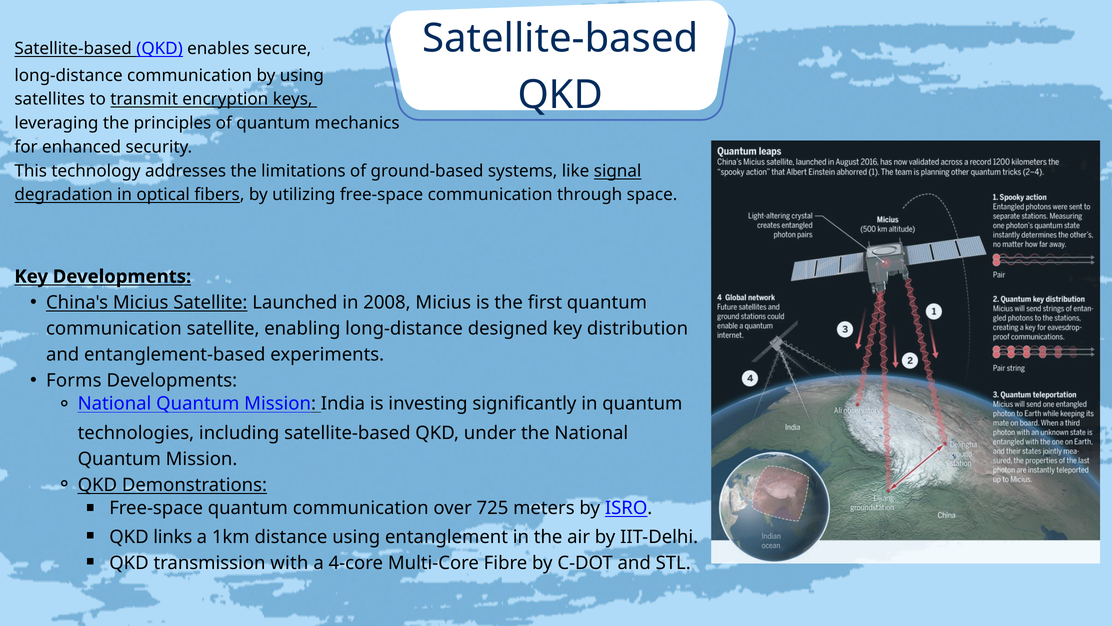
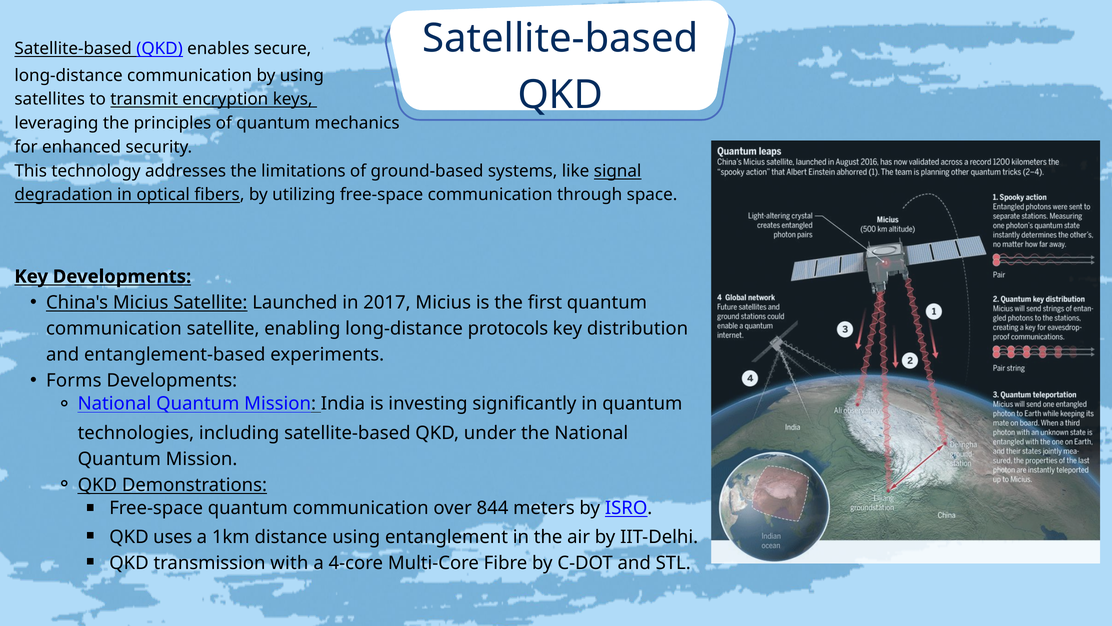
2008: 2008 -> 2017 (387, 302)
designed: designed -> protocols (508, 328)
725: 725 -> 844 (492, 508)
links: links -> uses (173, 537)
